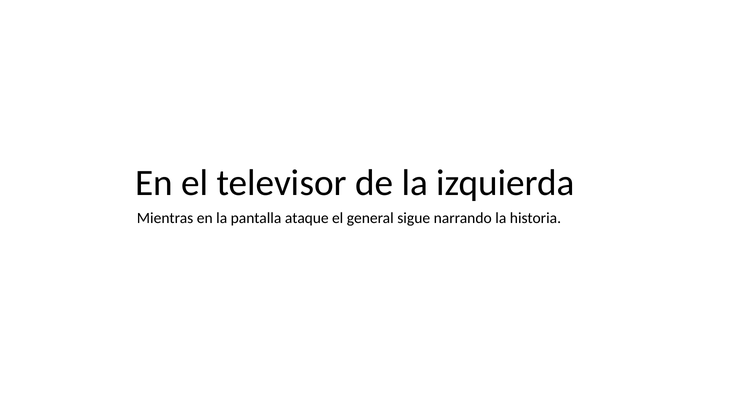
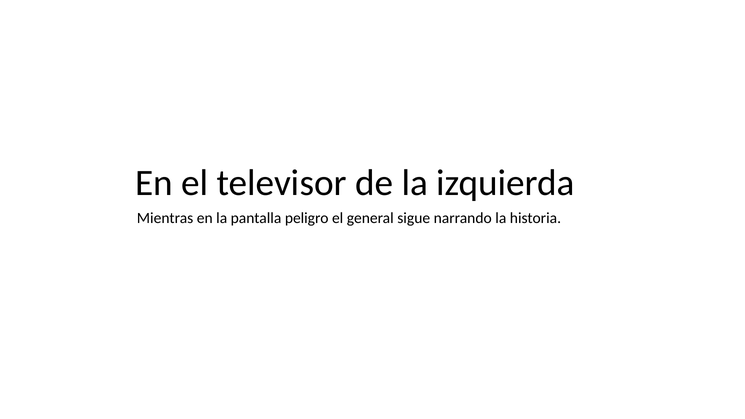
ataque: ataque -> peligro (307, 218)
